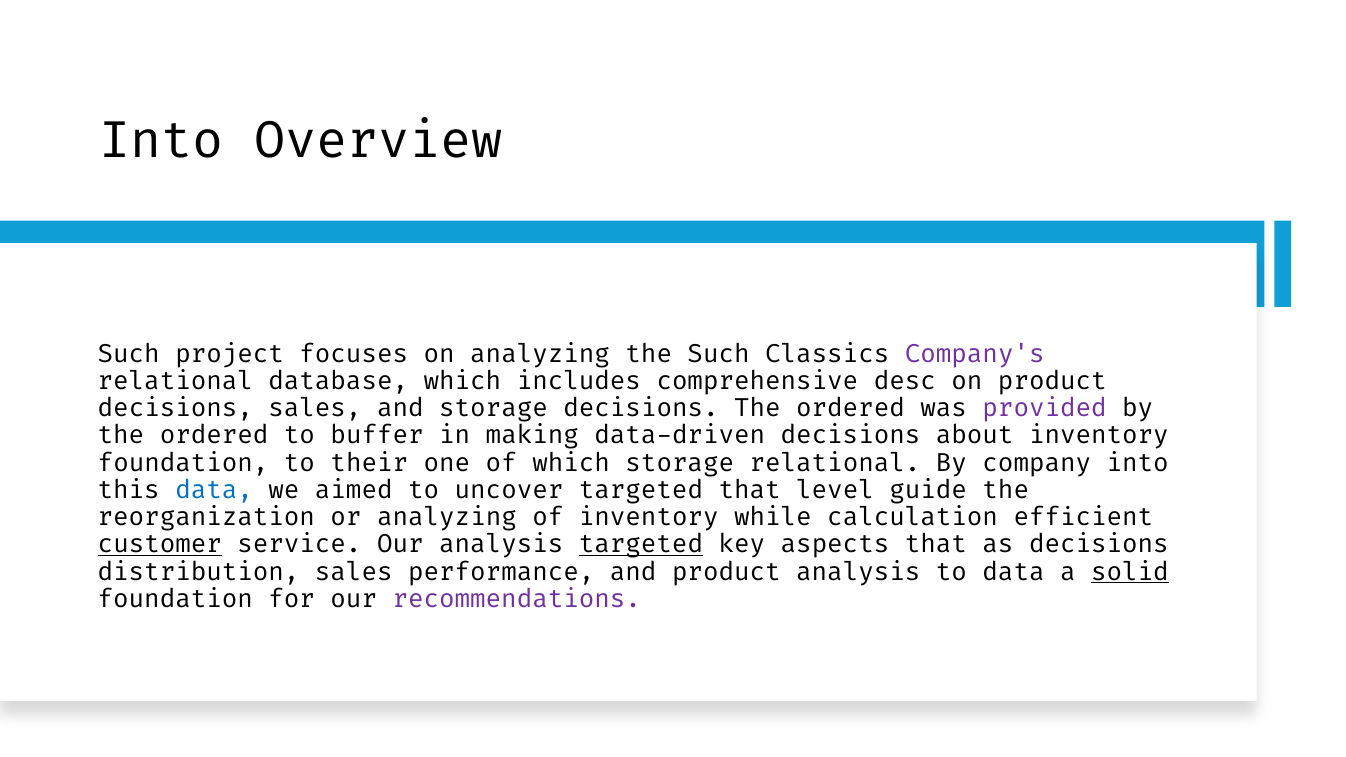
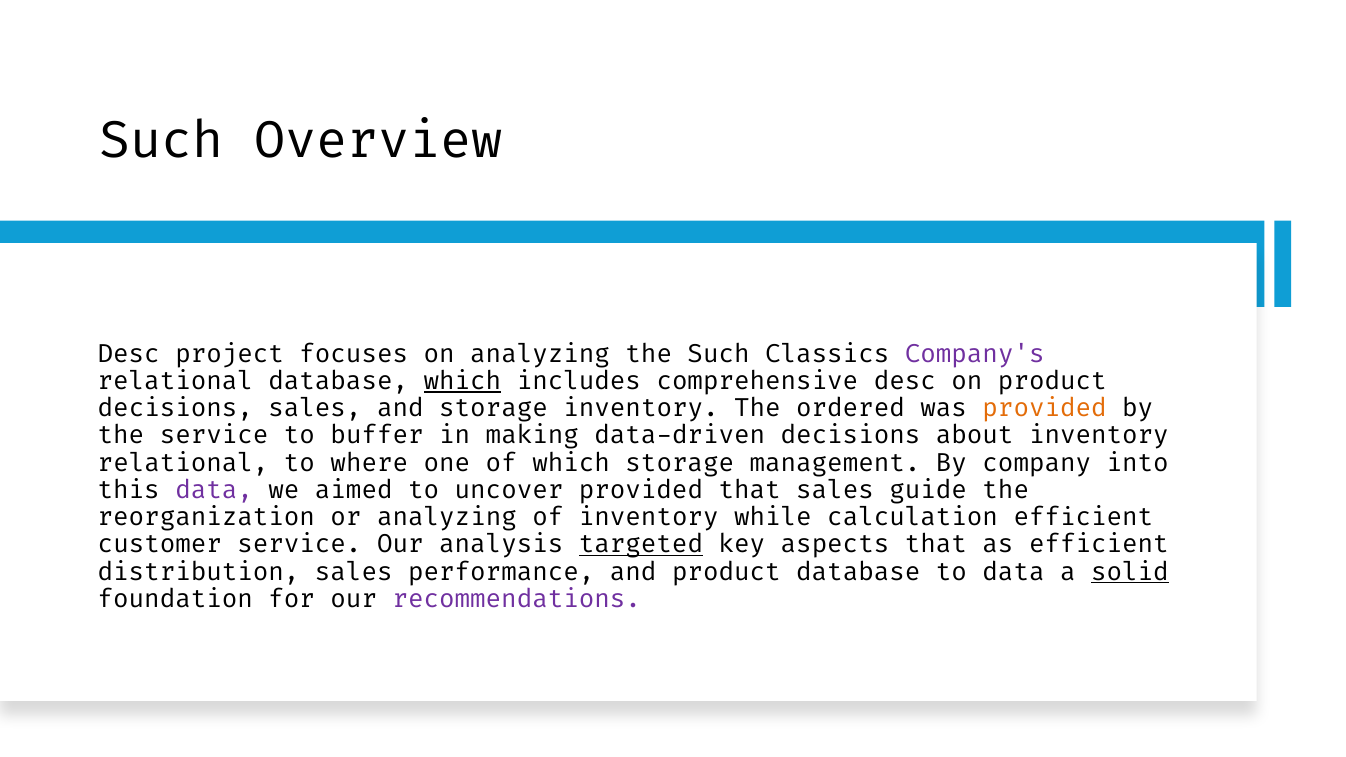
Into: Into -> Such (161, 141)
Such: Such -> Desc (129, 354)
which underline: none -> present (462, 381)
storage decisions: decisions -> inventory (641, 408)
provided colour: purple -> orange (1045, 408)
ordered: ordered -> service (214, 436)
foundation: foundation -> relational (183, 463)
their: their -> where (369, 463)
storage relational: relational -> management (835, 463)
data colour: blue -> purple (214, 490)
uncover targeted: targeted -> provided (641, 490)
that level: level -> sales (835, 490)
customer underline: present -> none (160, 545)
as decisions: decisions -> efficient (1099, 545)
product analysis: analysis -> database (858, 572)
